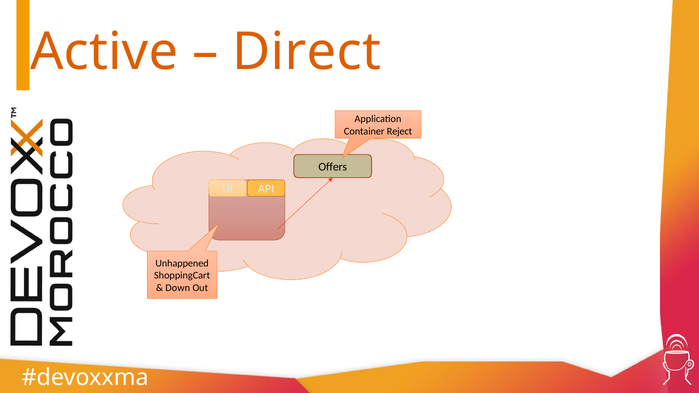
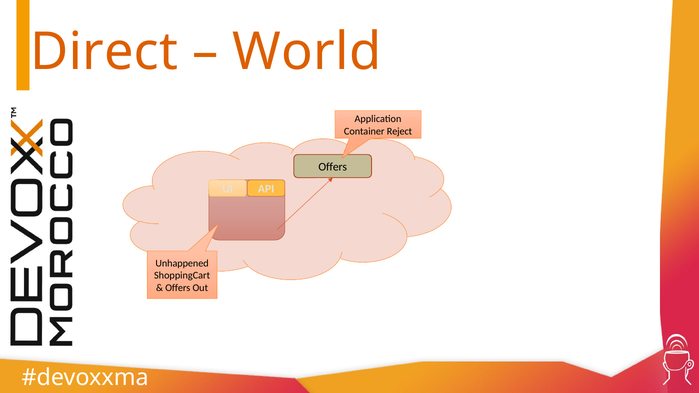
Active: Active -> Direct (104, 52)
Direct: Direct -> World (307, 52)
Down: Down -> Offers (178, 288)
